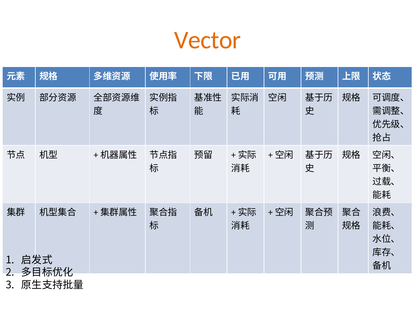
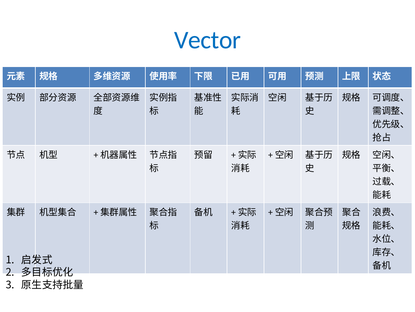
Vector colour: orange -> blue (208, 40)
